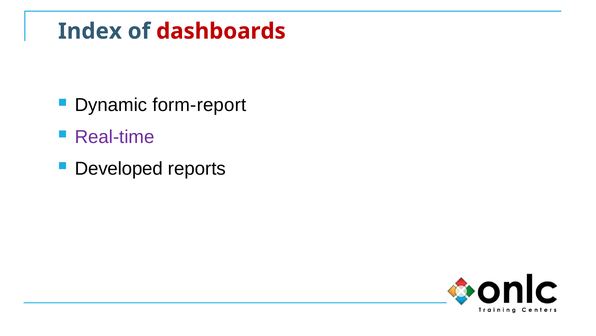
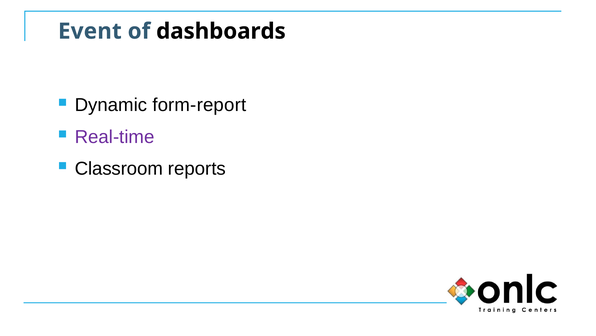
Index: Index -> Event (90, 31)
dashboards colour: red -> black (221, 31)
Developed: Developed -> Classroom (119, 168)
